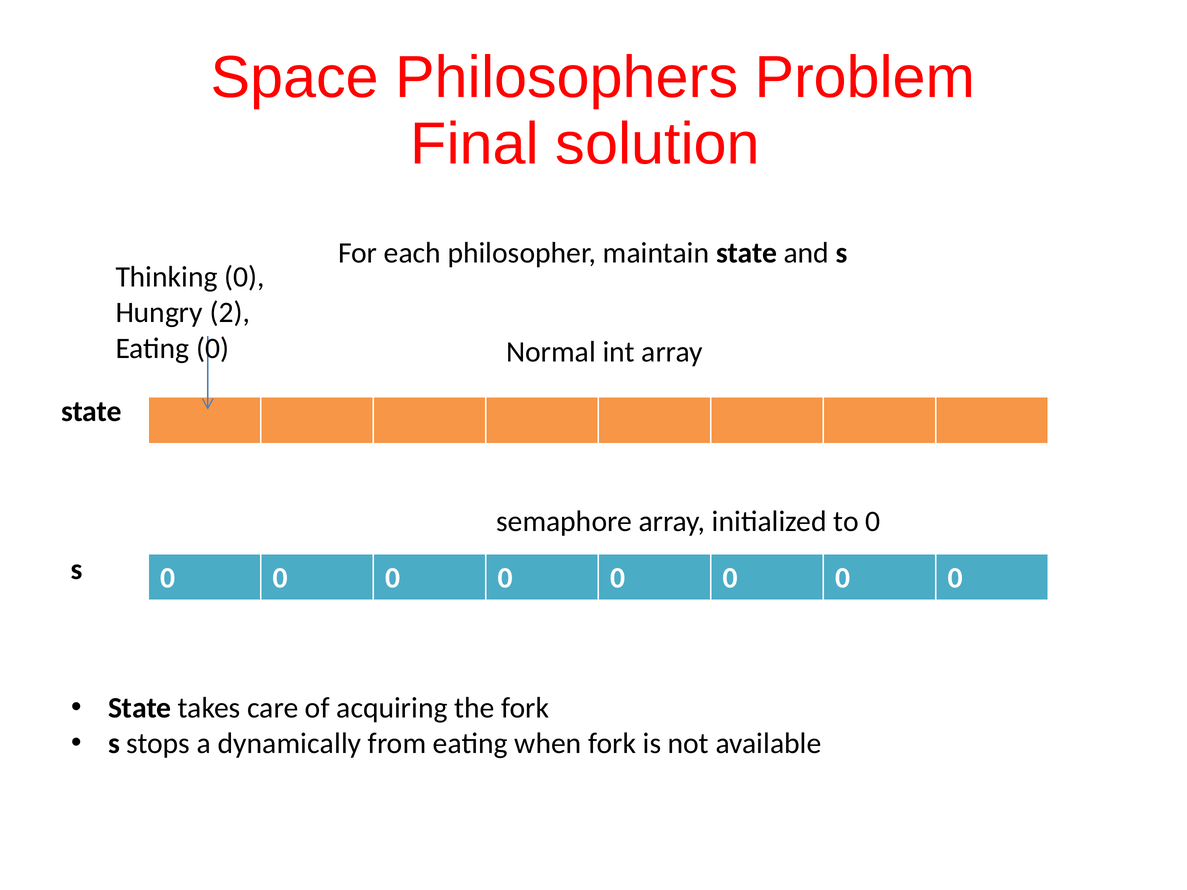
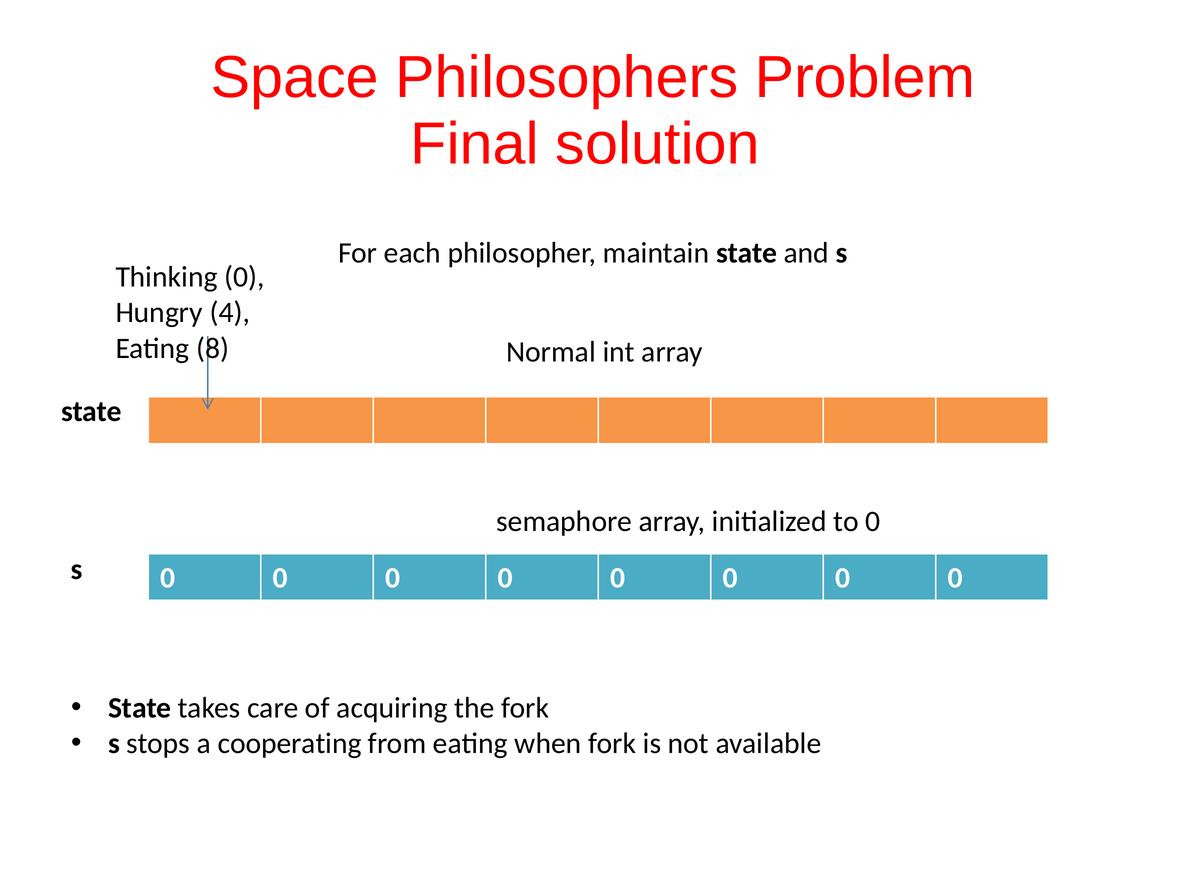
2: 2 -> 4 (230, 313)
Eating 0: 0 -> 8 (213, 348)
dynamically: dynamically -> cooperating (290, 744)
